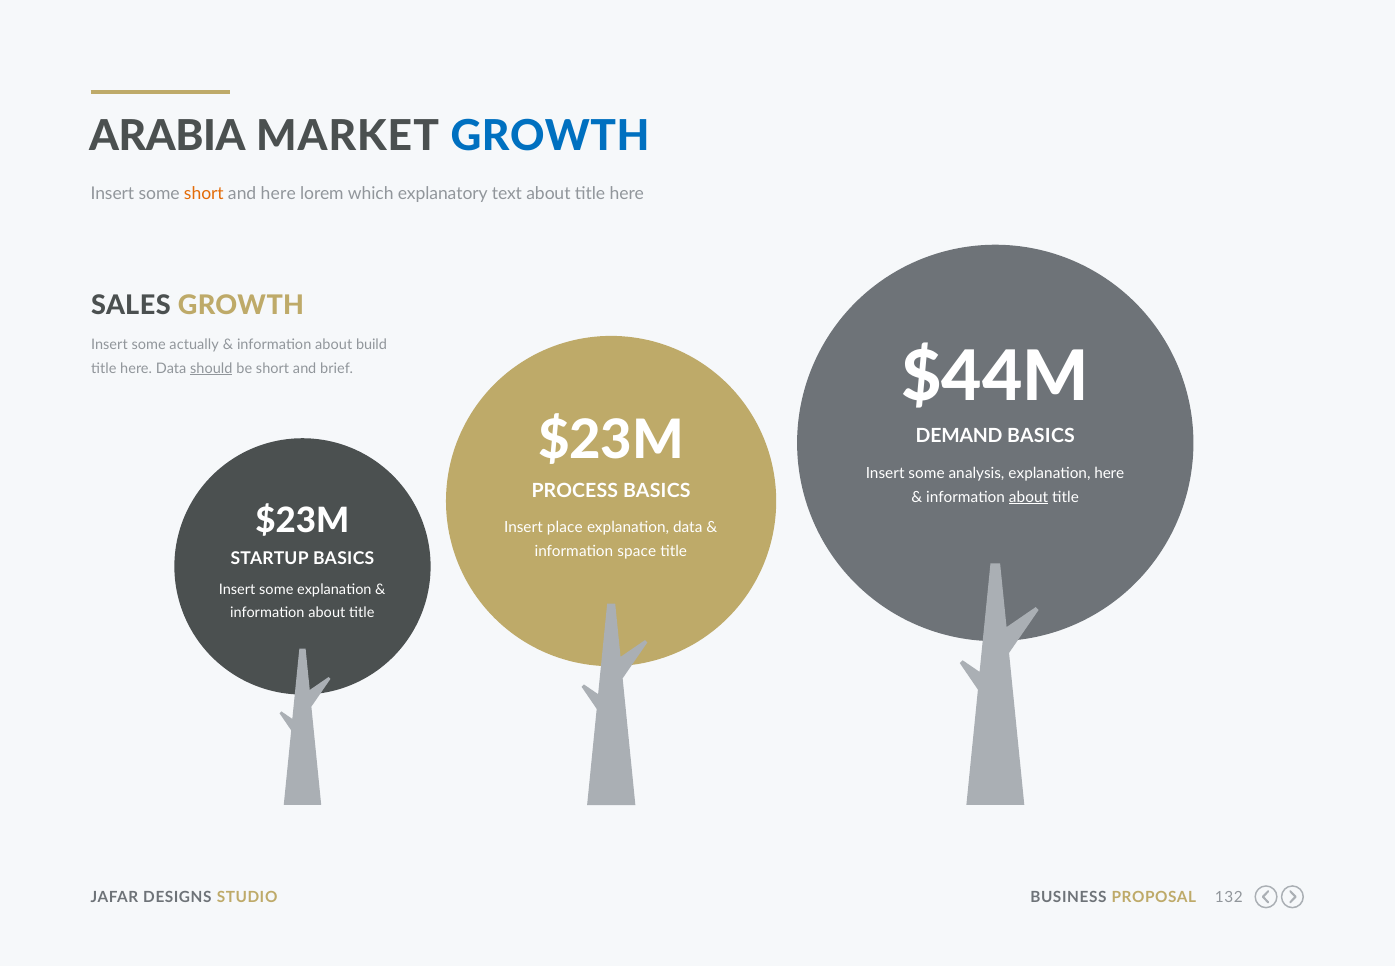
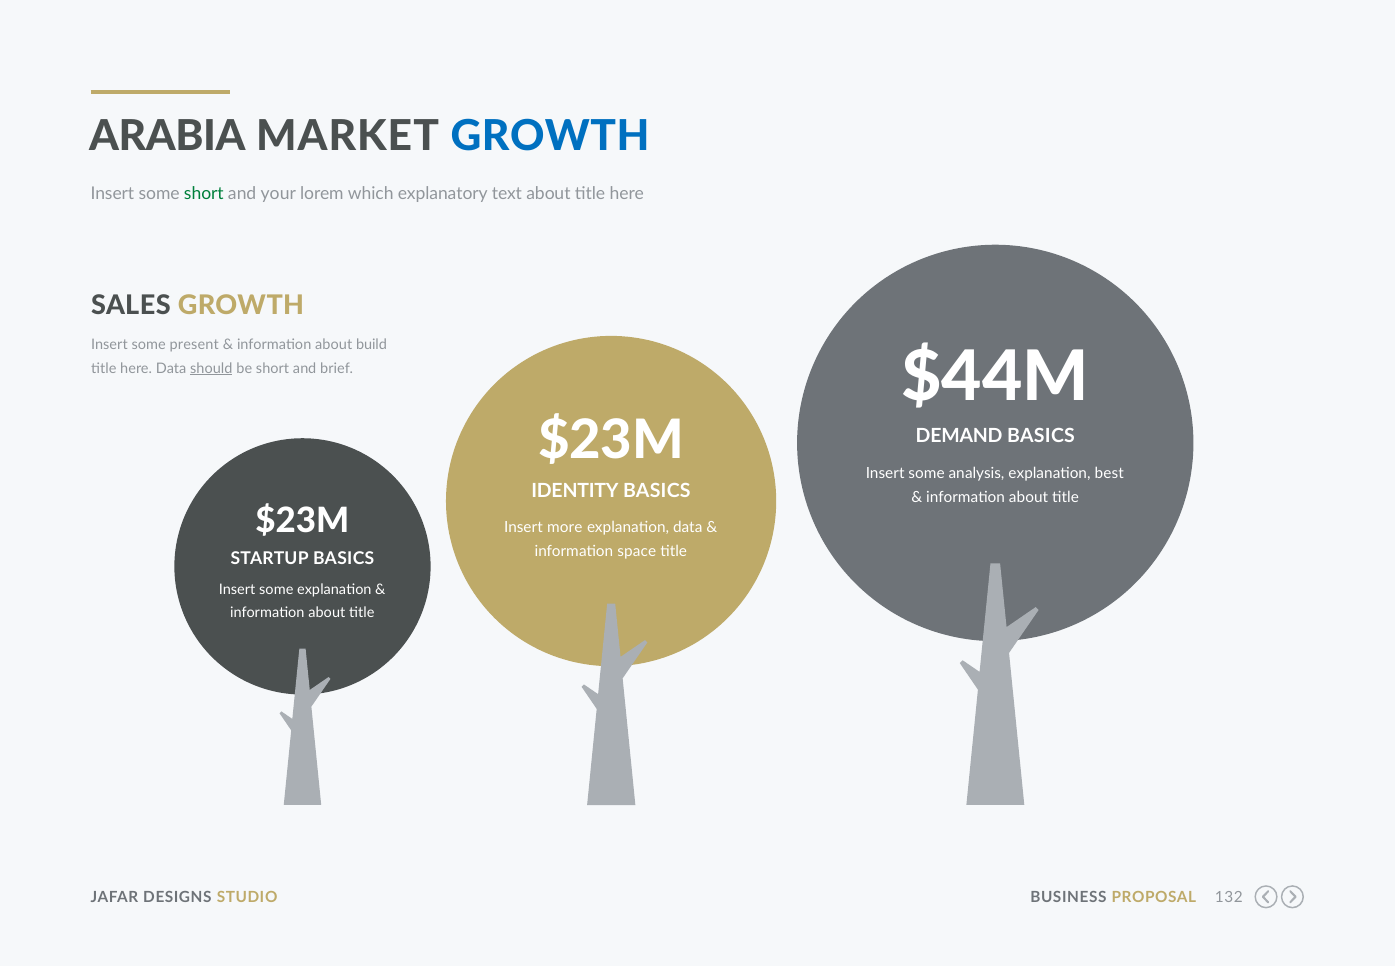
short colour: orange -> green (204, 194)
and here: here -> your (278, 194)
actually: actually -> present (194, 344)
explanation here: here -> best (1109, 473)
PROCESS: PROCESS -> IDENTITY (575, 491)
about underline: present -> none (1029, 497)
place: place -> more (565, 528)
